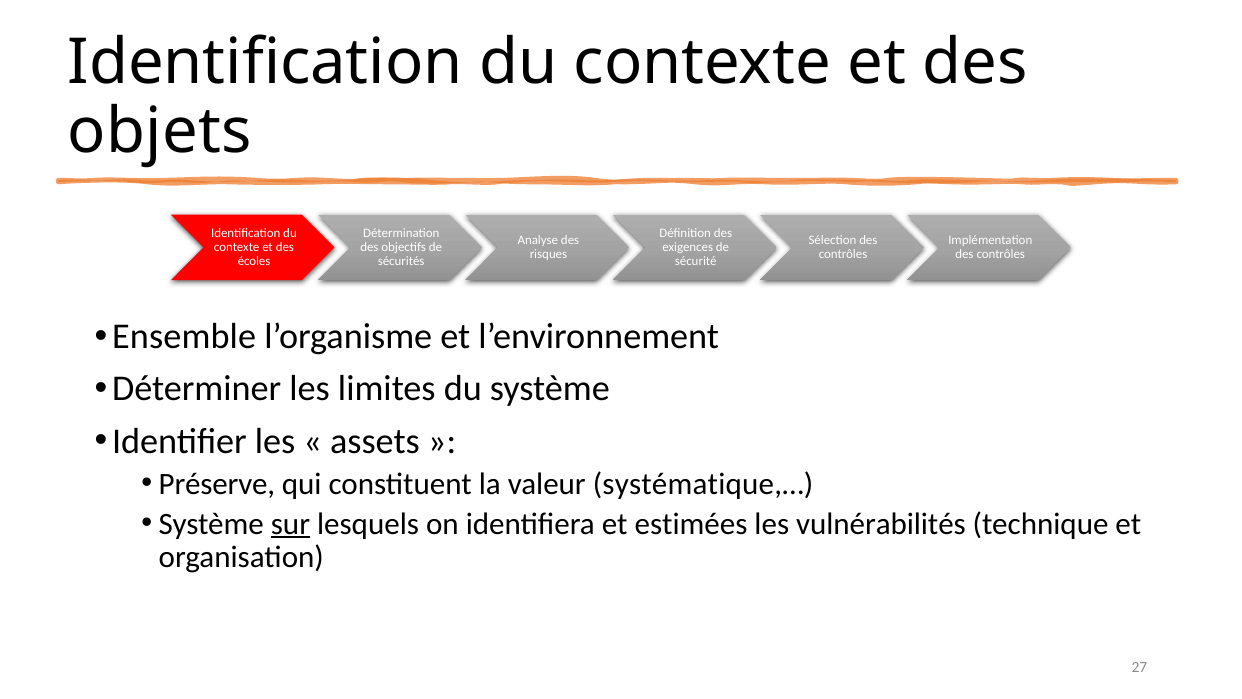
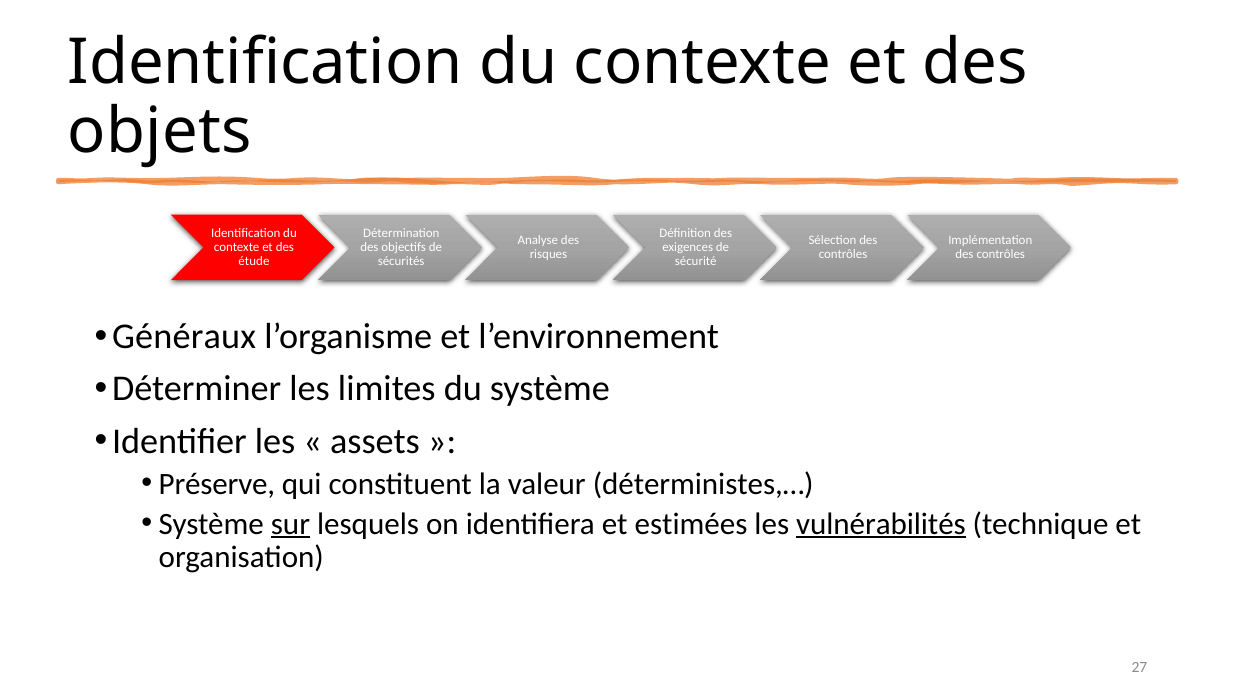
écoles: écoles -> étude (254, 261)
Ensemble: Ensemble -> Généraux (184, 337)
systématique,…: systématique,… -> déterministes,… (703, 484)
vulnérabilités underline: none -> present (881, 524)
